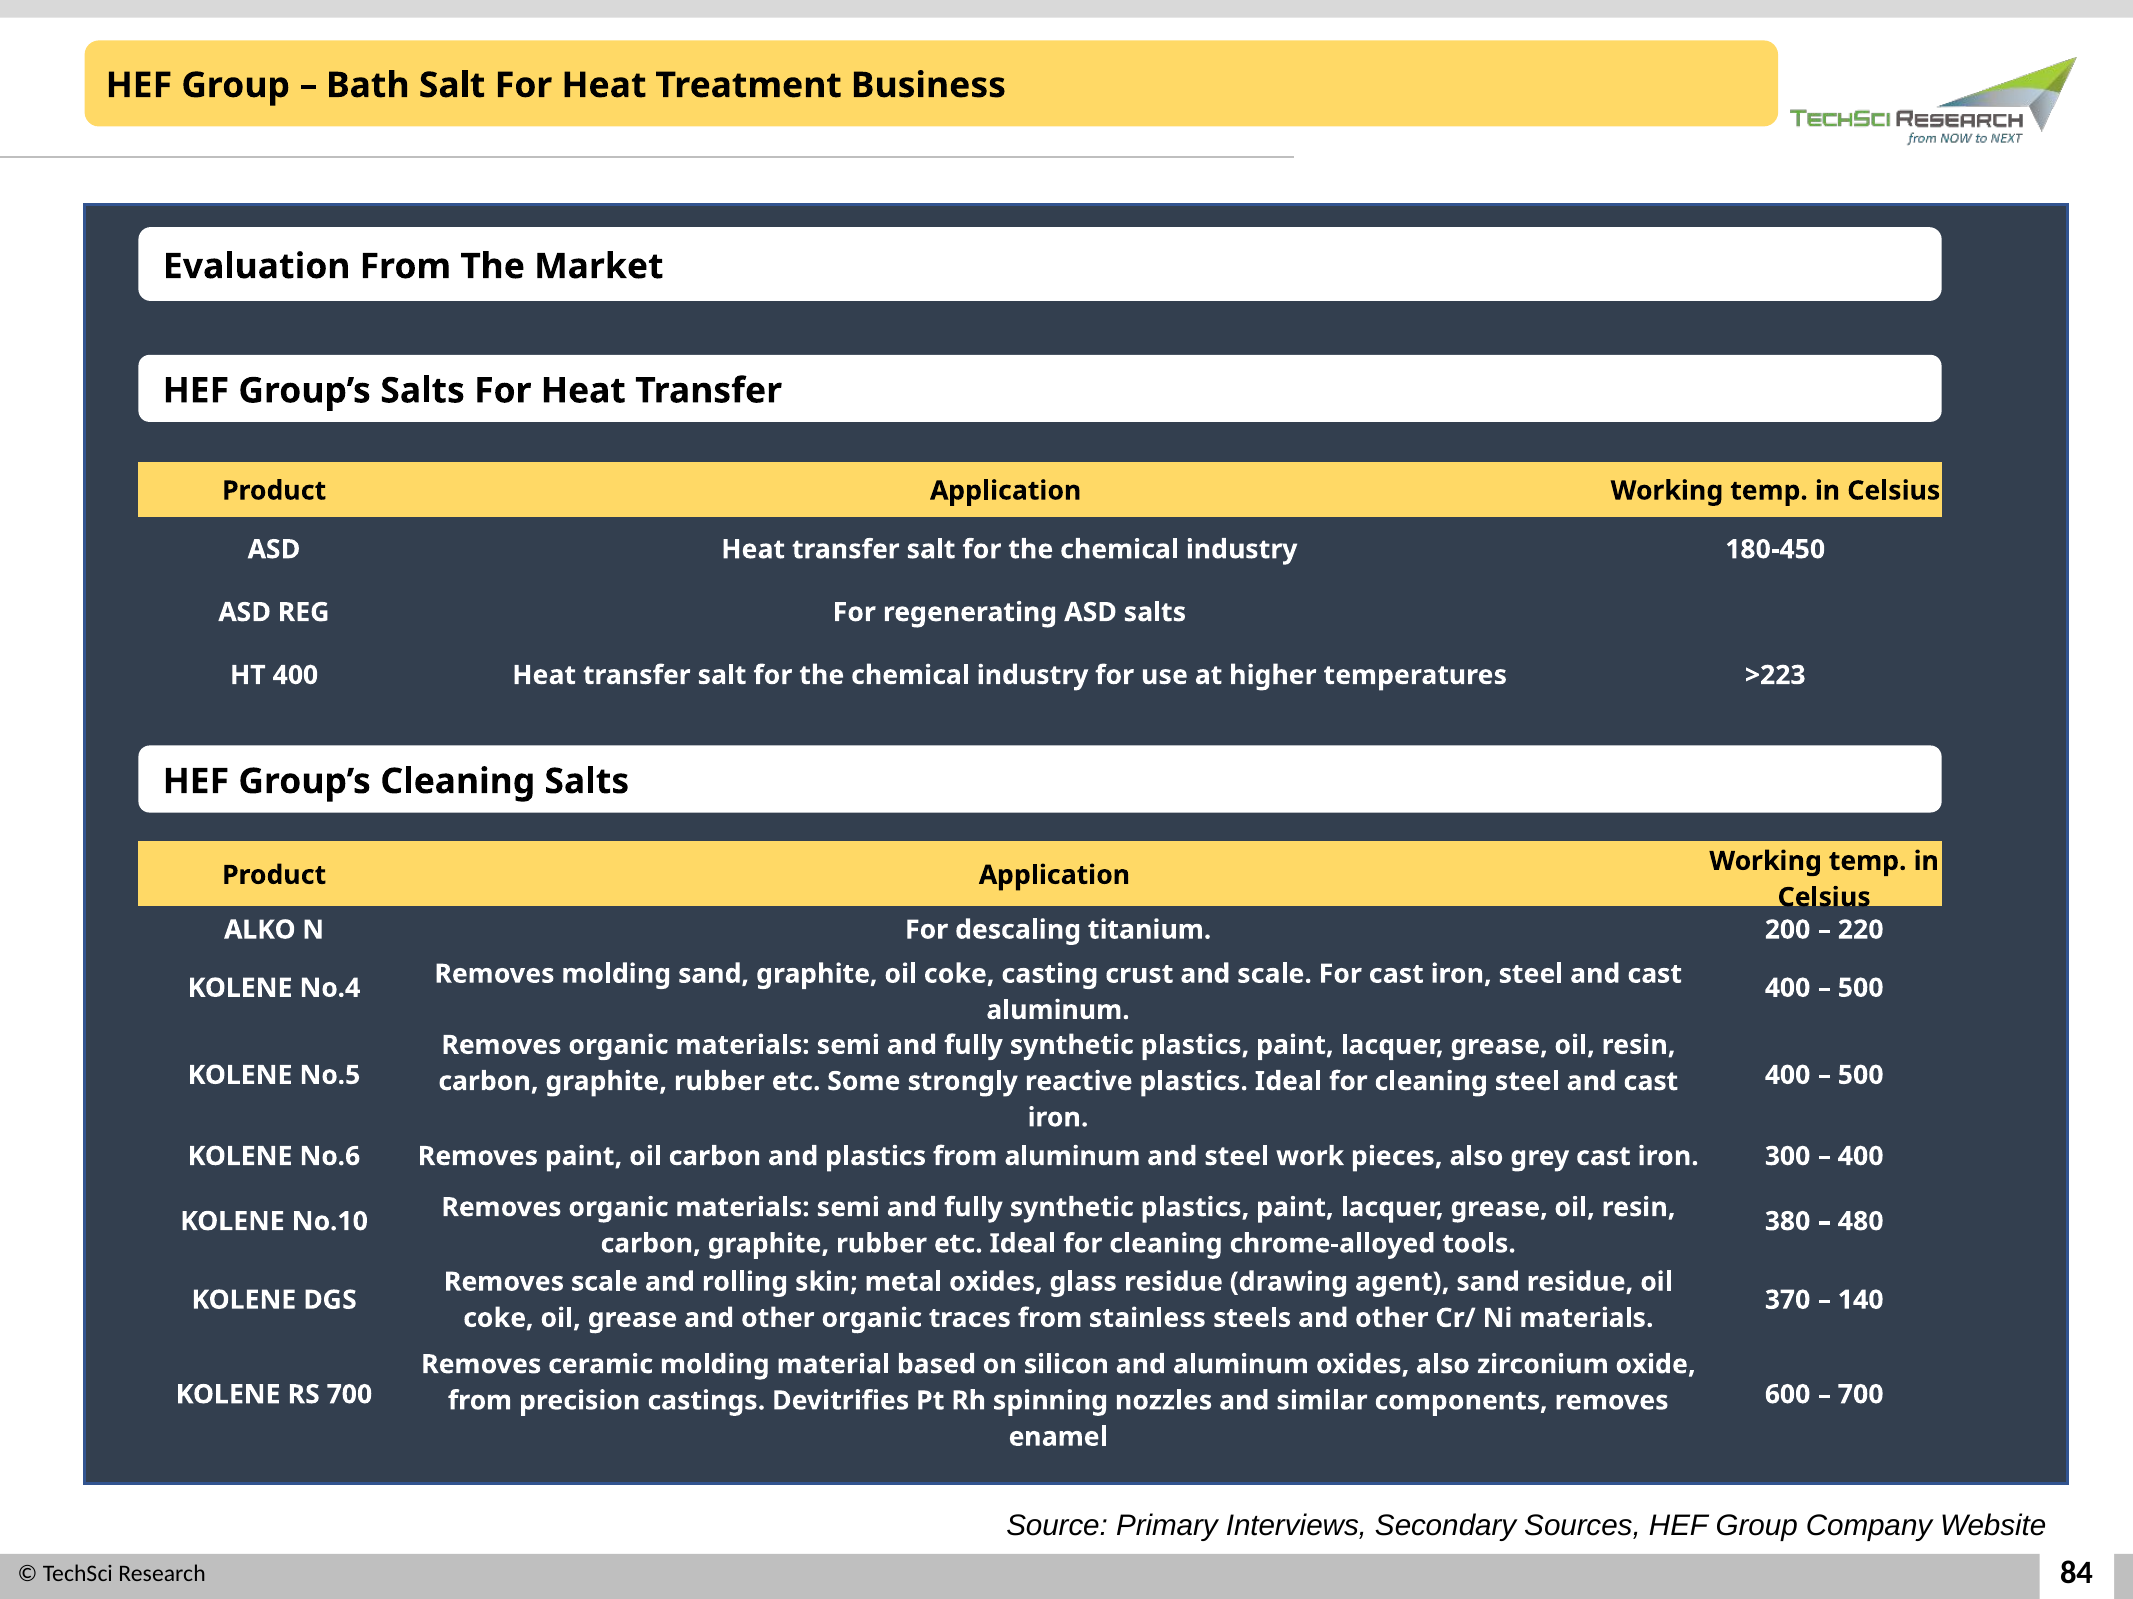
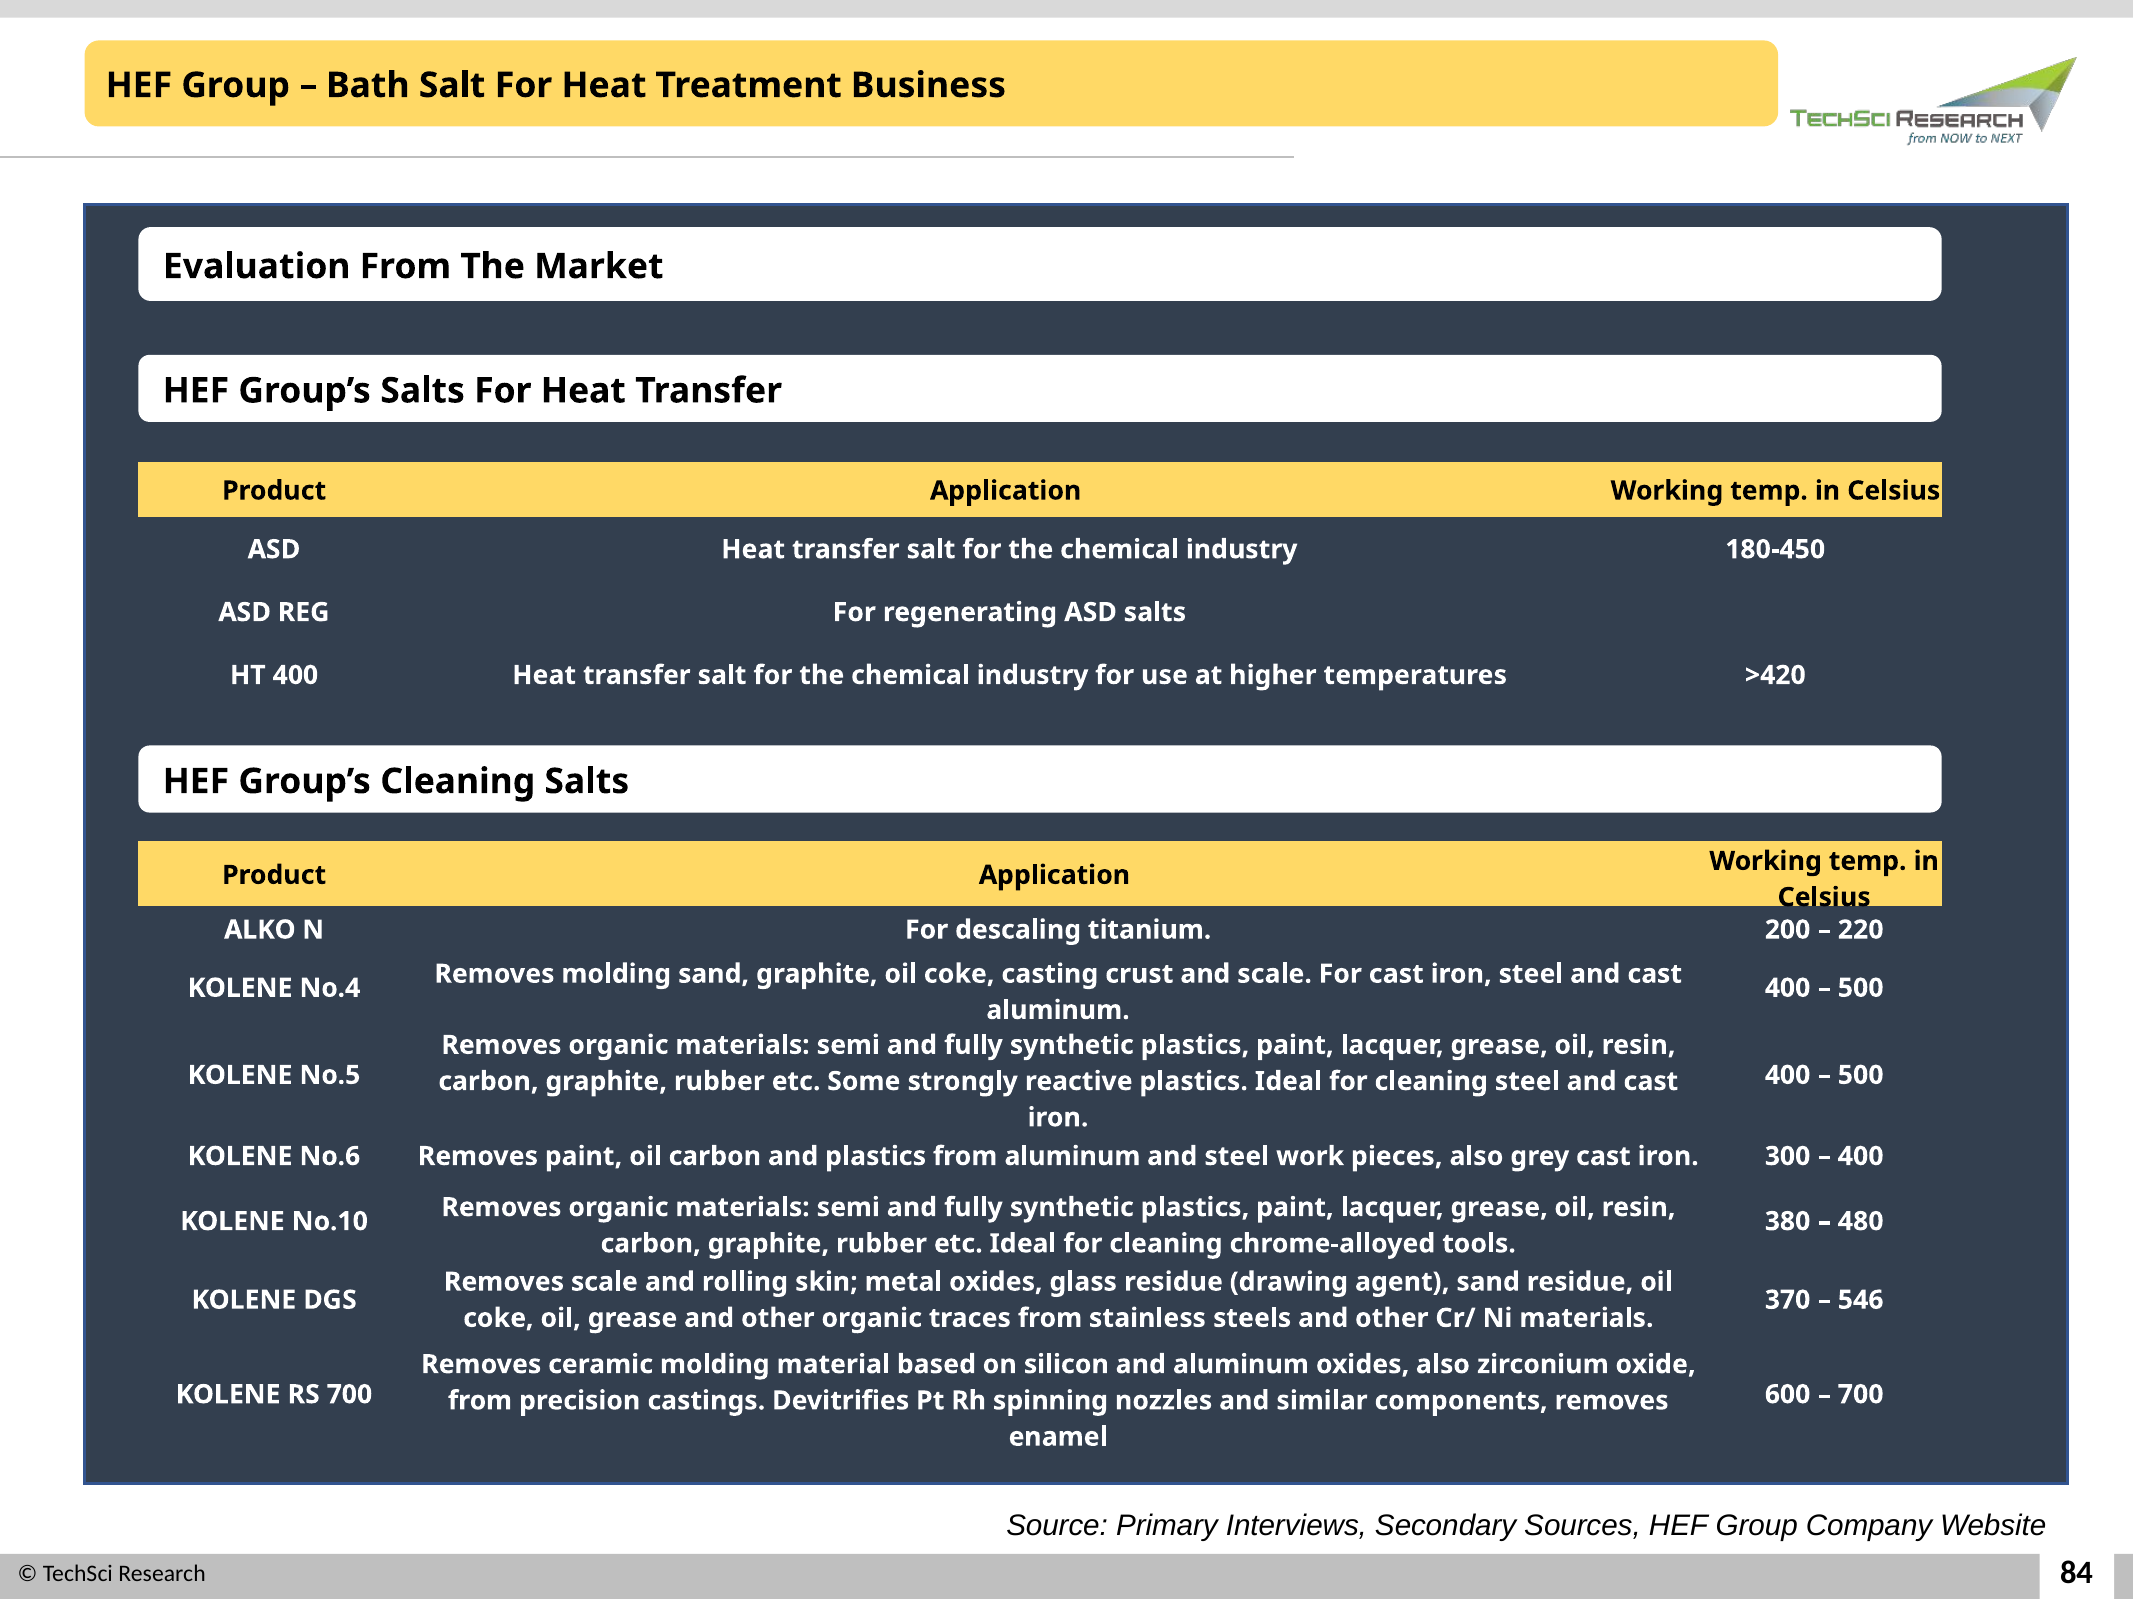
>223: >223 -> >420 (1775, 676)
140: 140 -> 546 (1861, 1301)
